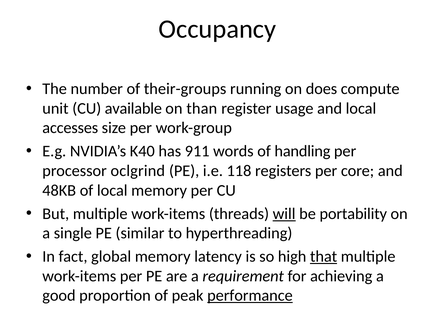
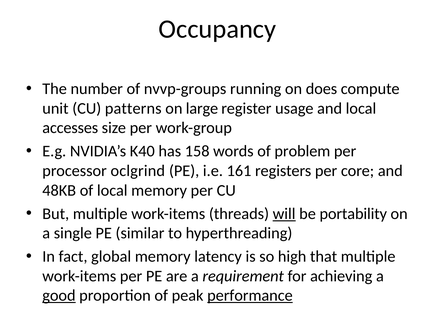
their-groups: their-groups -> nvvp-groups (185, 89)
available: available -> patterns (133, 109)
than: than -> large (202, 109)
911: 911 -> 158 (197, 152)
handling: handling -> problem (302, 152)
118: 118 -> 161 (239, 171)
that underline: present -> none (324, 257)
good underline: none -> present (59, 296)
